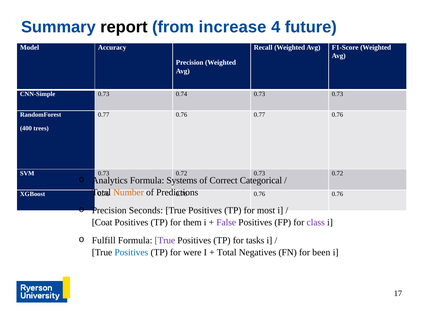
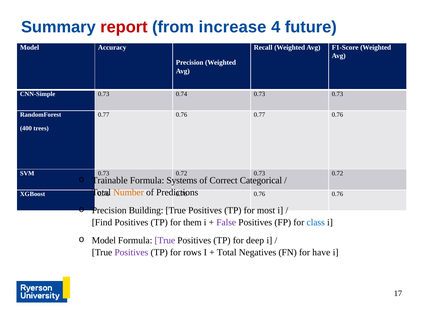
report colour: black -> red (124, 27)
Analytics: Analytics -> Trainable (110, 180)
Seconds: Seconds -> Building (146, 210)
Coat: Coat -> Find (102, 222)
class colour: purple -> blue (316, 222)
Fulfill: Fulfill -> Model (104, 240)
tasks: tasks -> deep (255, 240)
Positives colour: blue -> purple (131, 252)
were: were -> rows (192, 252)
been: been -> have (321, 252)
